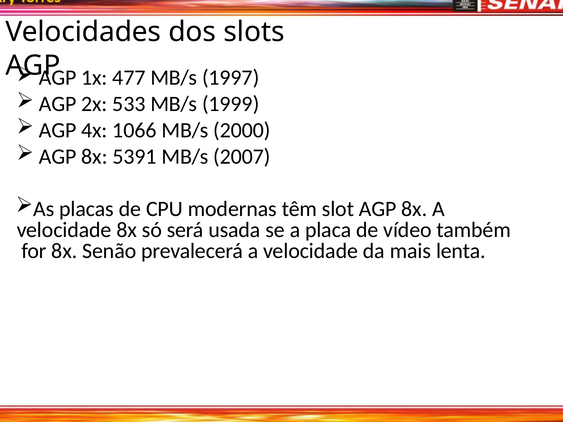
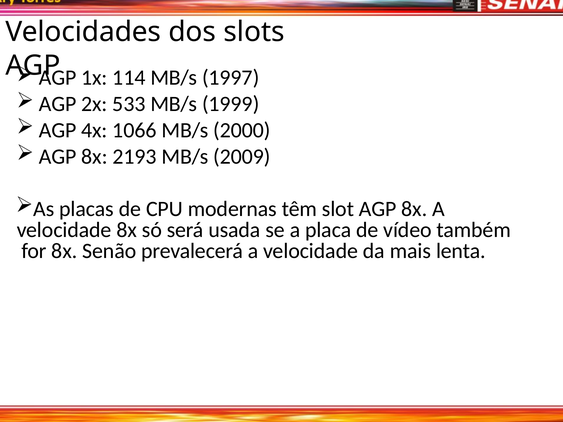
477: 477 -> 114 (129, 78)
5391: 5391 -> 2193 (134, 157)
2007: 2007 -> 2009 (242, 157)
